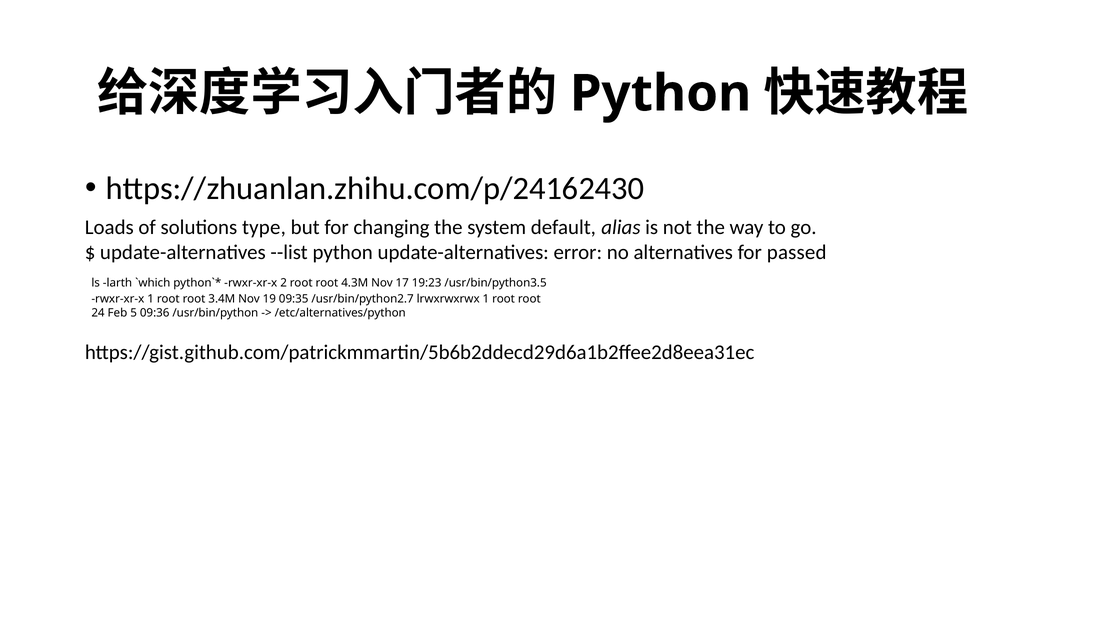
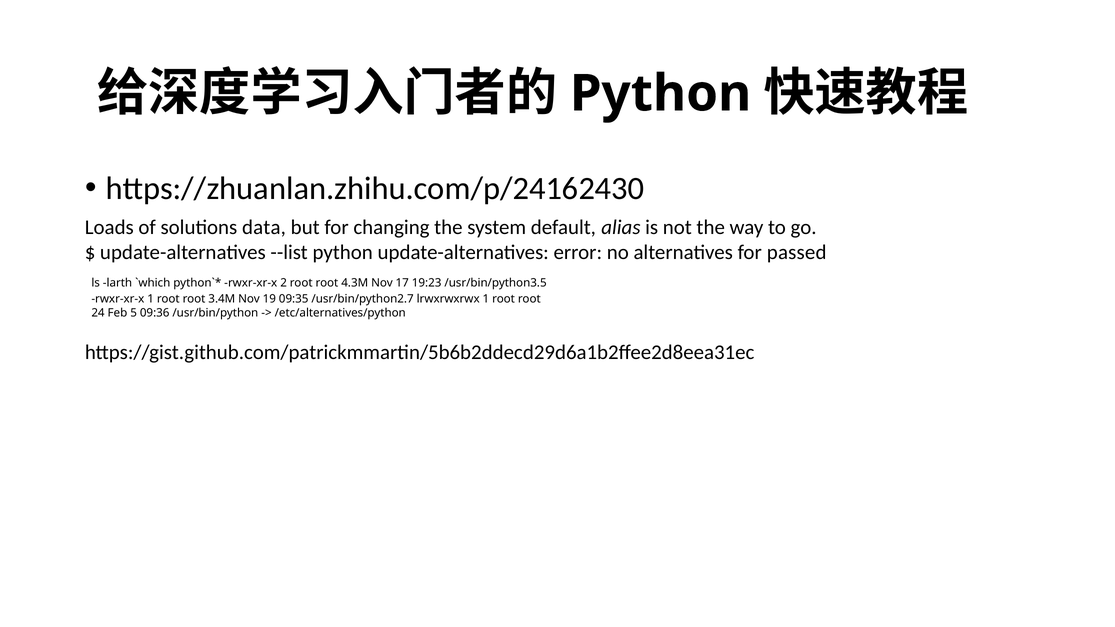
type: type -> data (264, 228)
